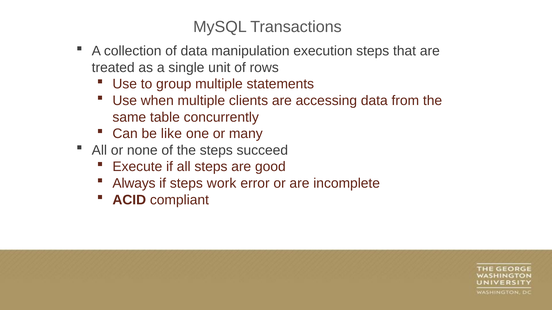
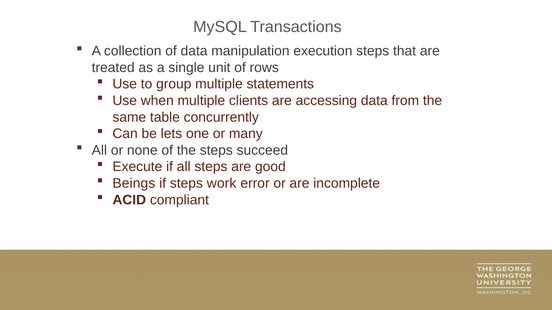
like: like -> lets (171, 134)
Always: Always -> Beings (134, 184)
